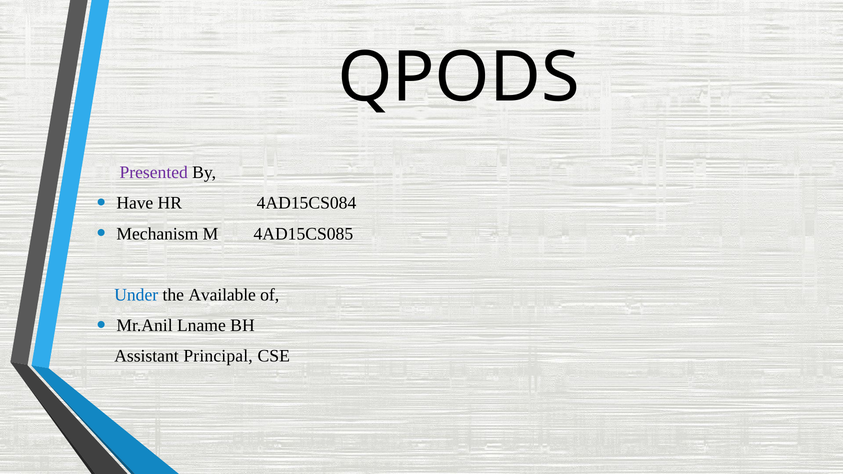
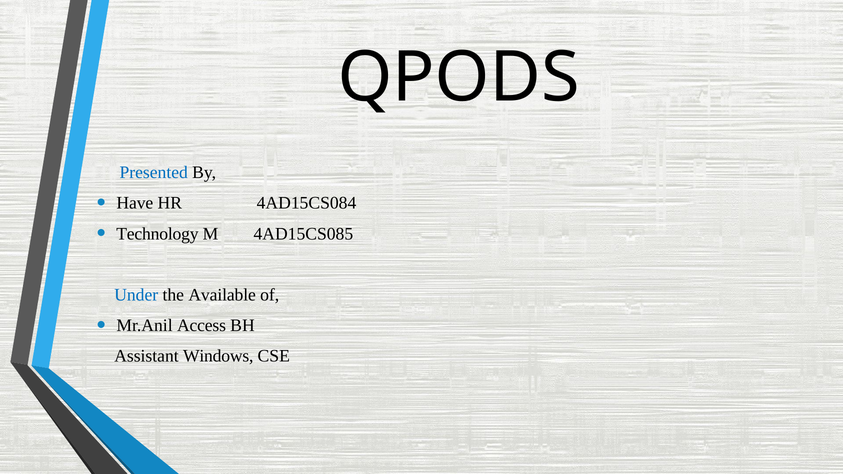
Presented colour: purple -> blue (154, 173)
Mechanism: Mechanism -> Technology (157, 234)
Lname: Lname -> Access (201, 326)
Principal: Principal -> Windows (218, 356)
